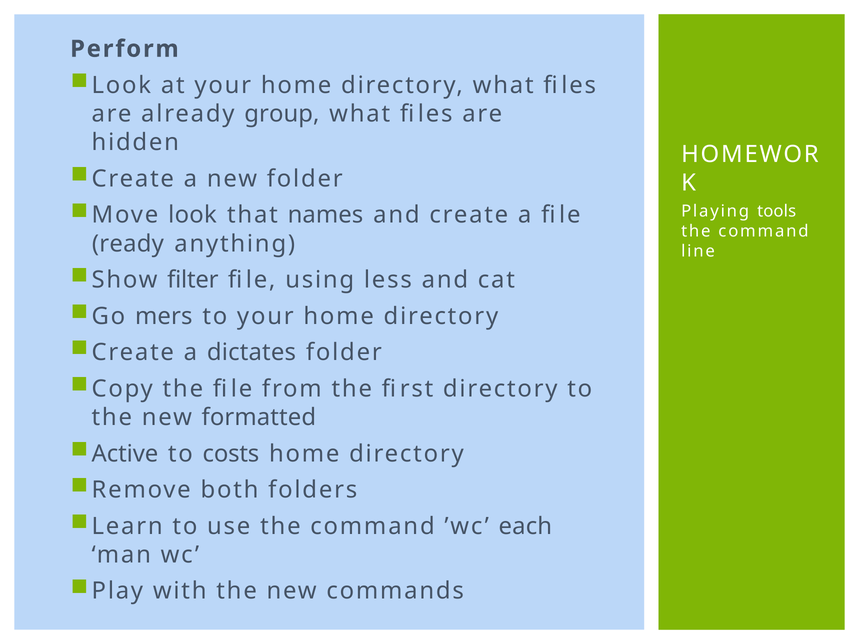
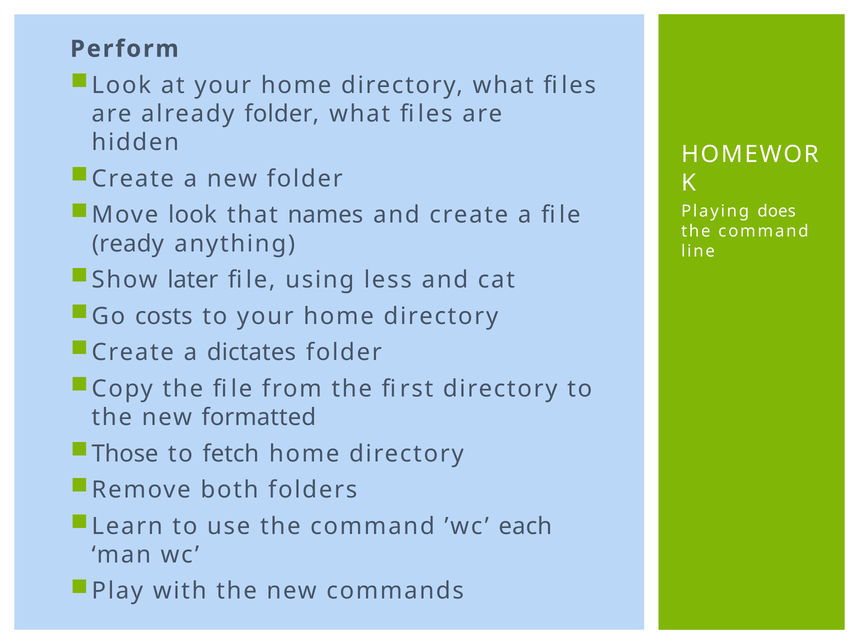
already group: group -> folder (282, 114)
tools: tools -> does (777, 211)
filter: filter -> later (193, 280)
mers: mers -> costs (164, 316)
Active: Active -> Those (125, 454)
costs: costs -> fetch (231, 454)
